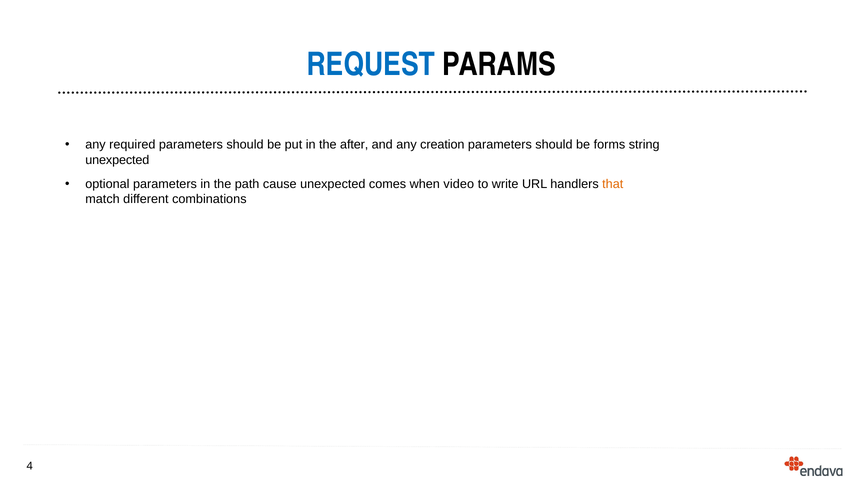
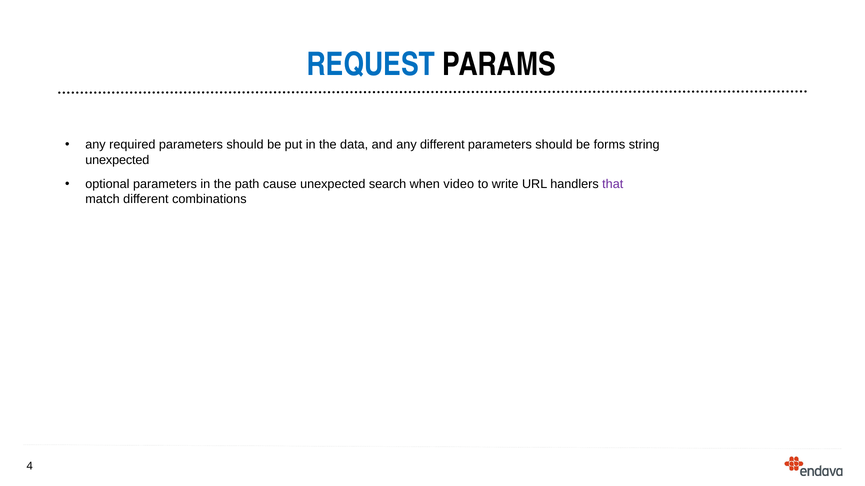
after: after -> data (354, 145)
any creation: creation -> different (442, 145)
comes: comes -> search (388, 184)
that colour: orange -> purple (613, 184)
